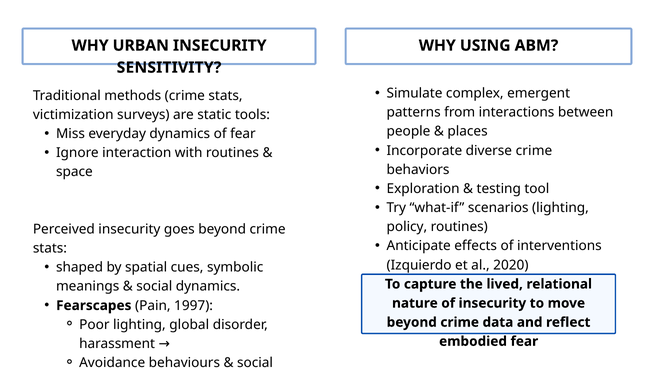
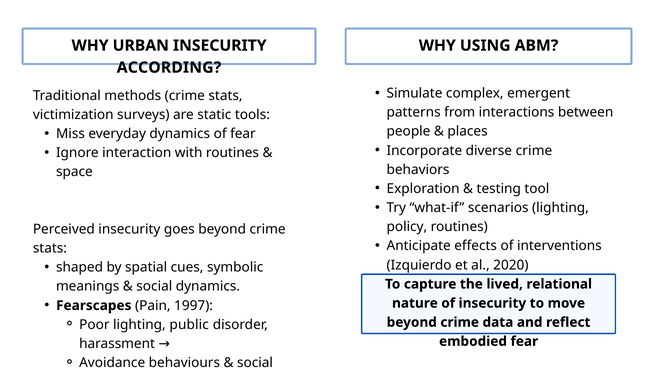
SENSITIVITY: SENSITIVITY -> ACCORDING (169, 68)
global: global -> public (189, 325)
